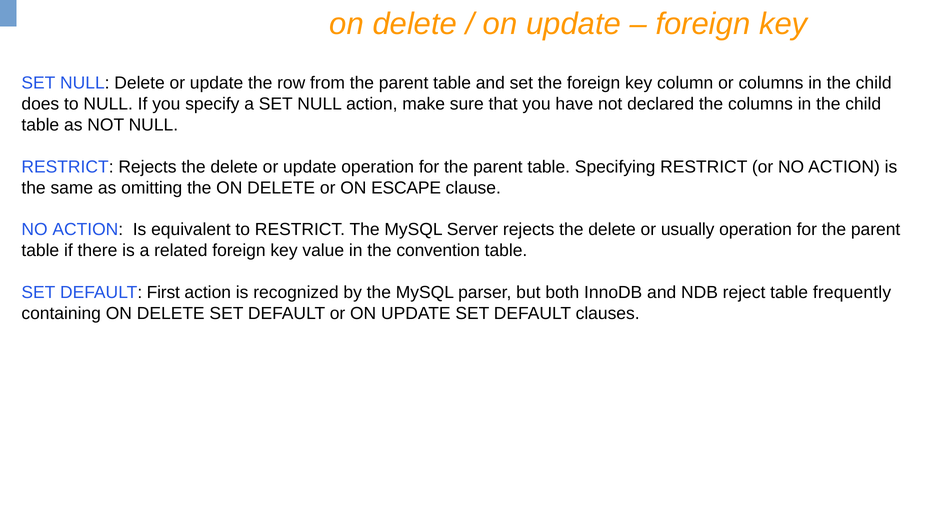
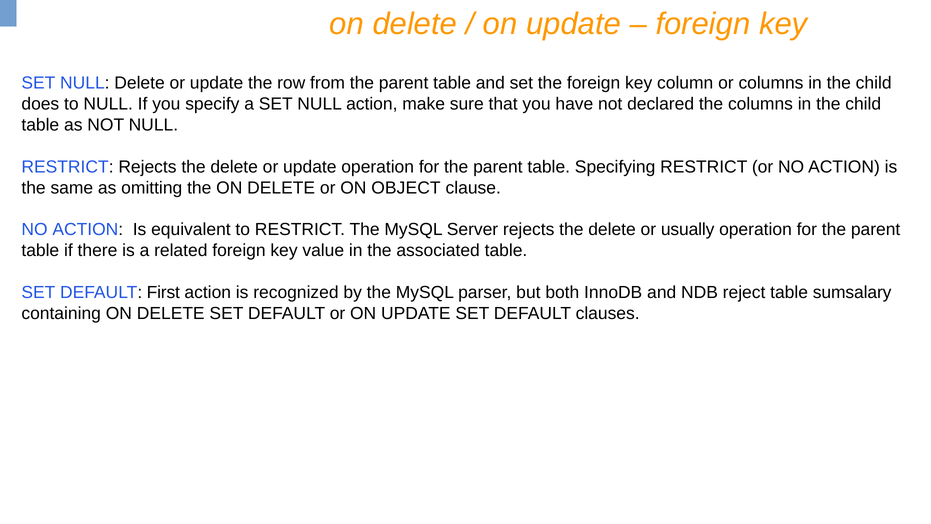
ESCAPE: ESCAPE -> OBJECT (406, 188)
convention: convention -> associated (438, 250)
frequently: frequently -> sumsalary (852, 292)
